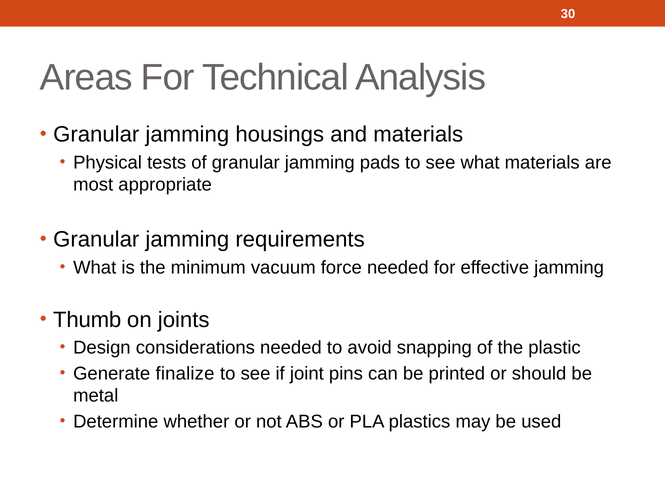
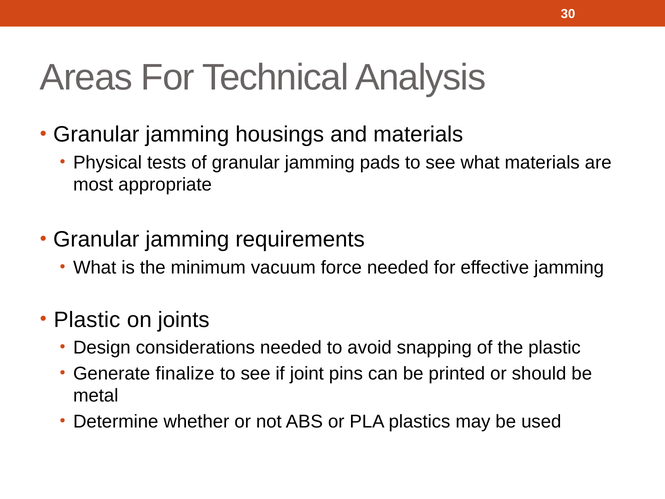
Thumb: Thumb -> Plastic (87, 320)
